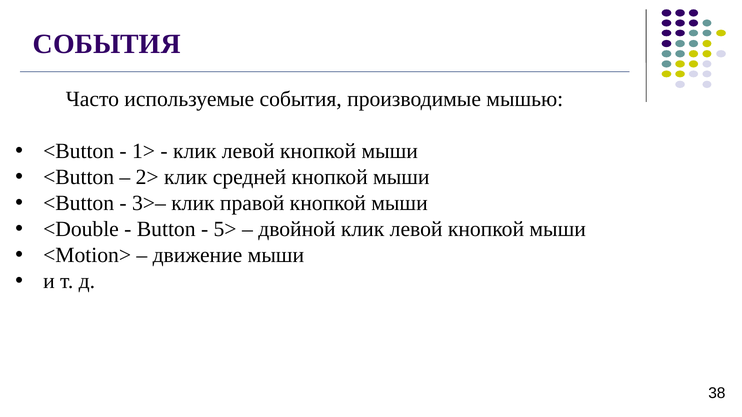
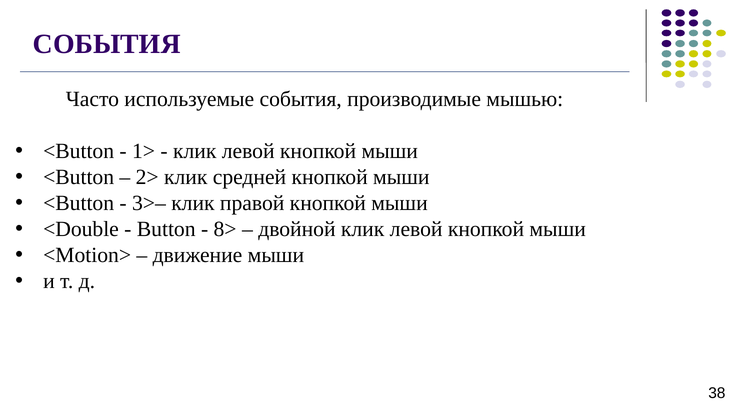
5>: 5> -> 8> (225, 229)
